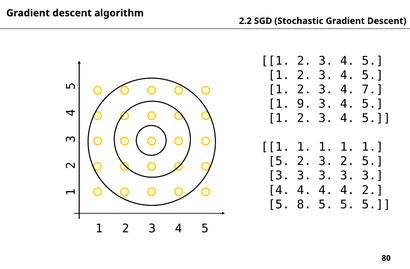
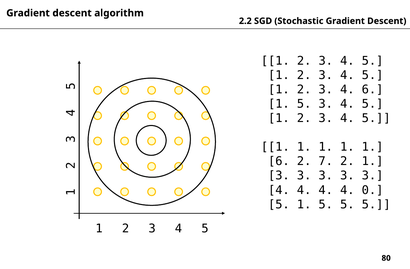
4 7: 7 -> 6 (373, 90)
9: 9 -> 5 (304, 104)
5: 5 -> 6 (279, 162)
3: 3 -> 7 (326, 162)
5: 5 -> 1 (373, 162)
4 2: 2 -> 0 (373, 190)
8: 8 -> 1 (304, 205)
